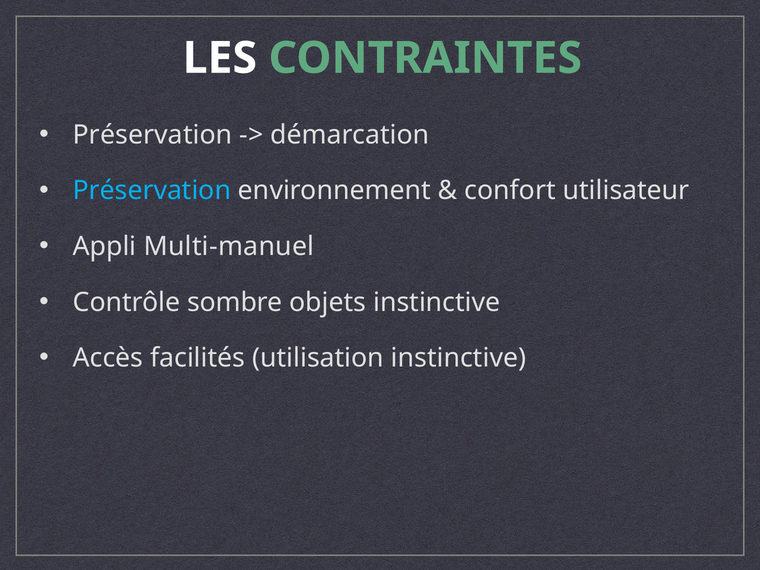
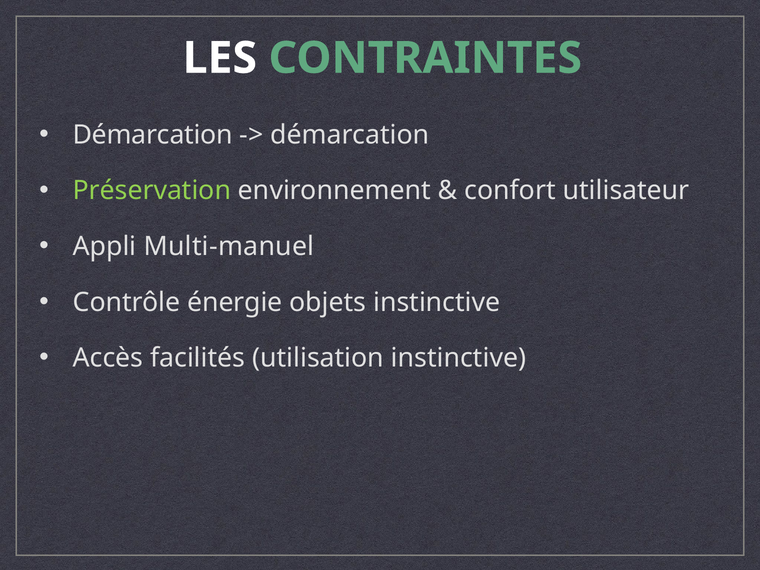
Préservation: Préservation -> Démarcation (153, 135)
Préservation colour: light blue -> light green (152, 191)
sombre: sombre -> énergie (235, 302)
